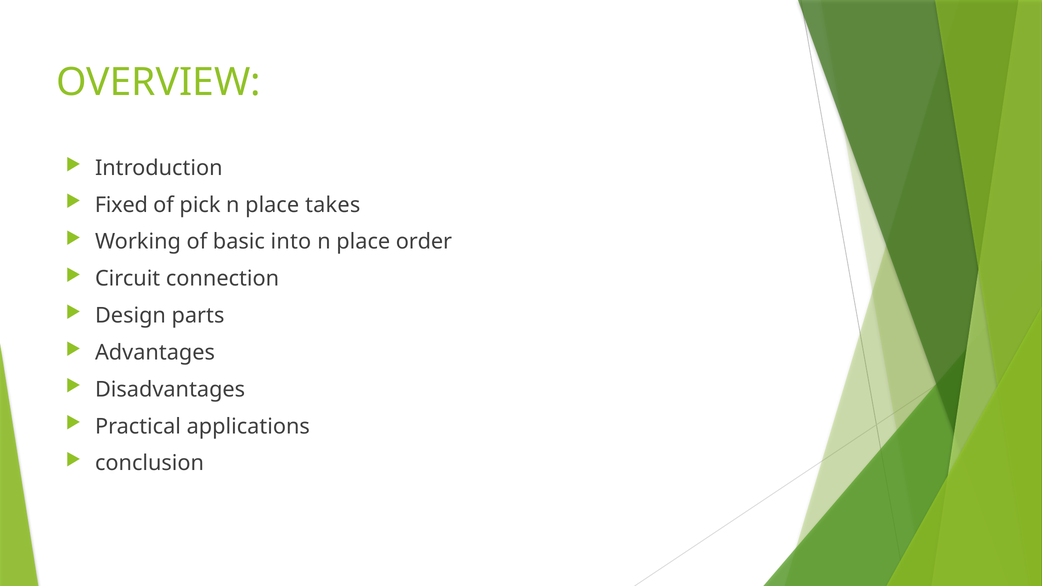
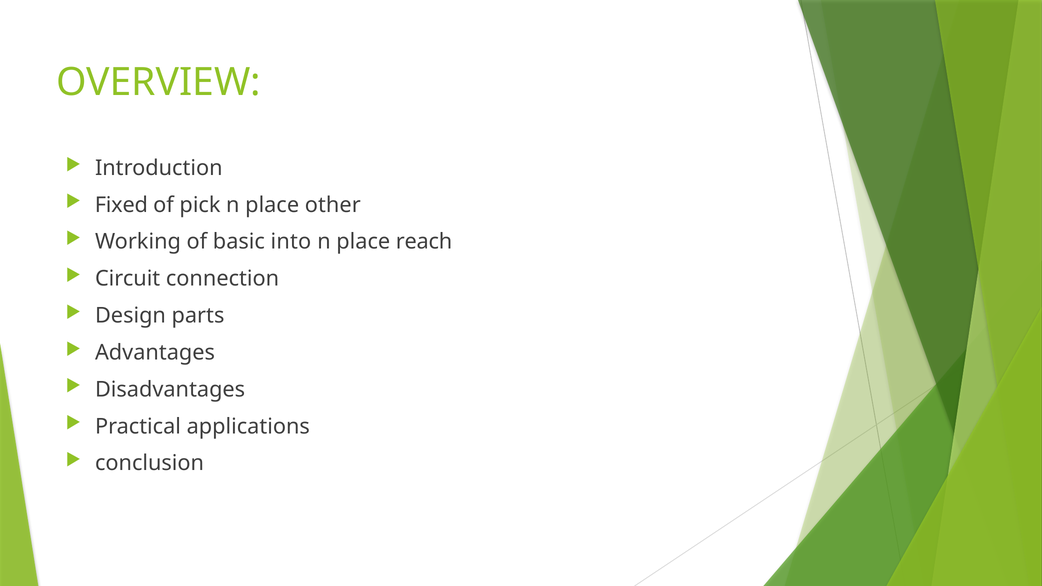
takes: takes -> other (333, 205)
order: order -> reach (424, 242)
